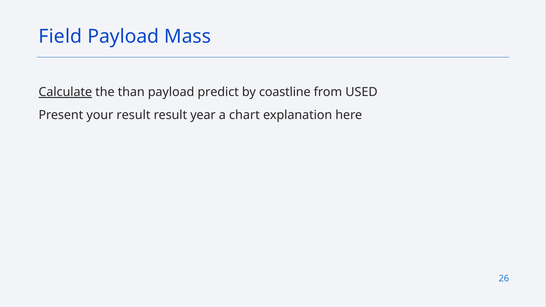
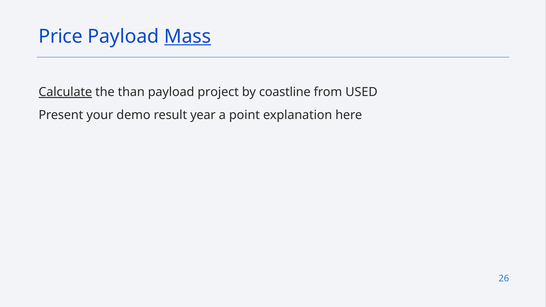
Field: Field -> Price (61, 36)
Mass underline: none -> present (188, 36)
predict: predict -> project (218, 92)
your result: result -> demo (133, 115)
chart: chart -> point (244, 115)
